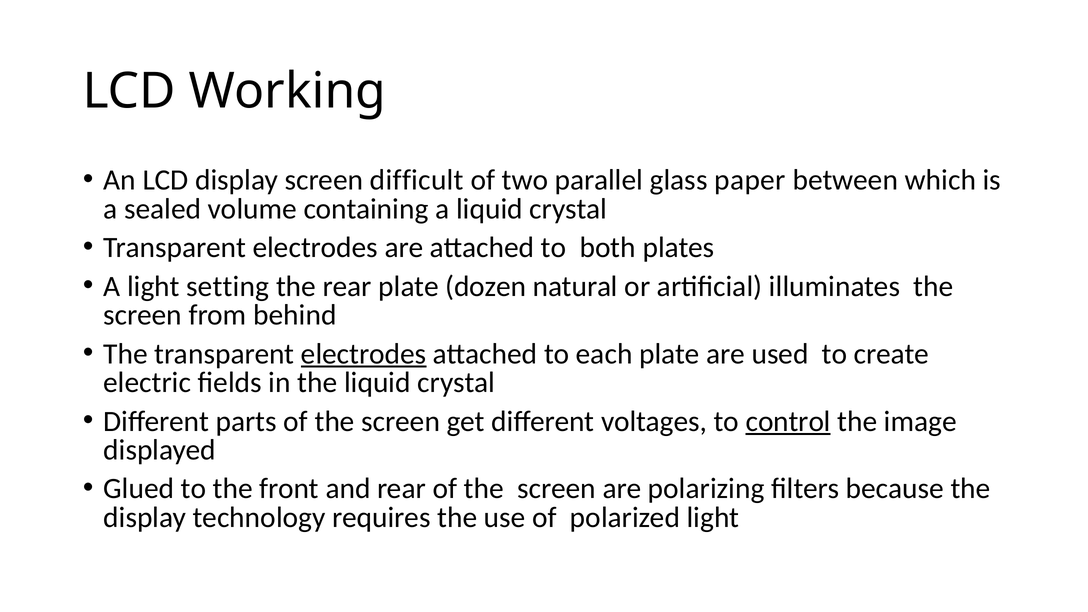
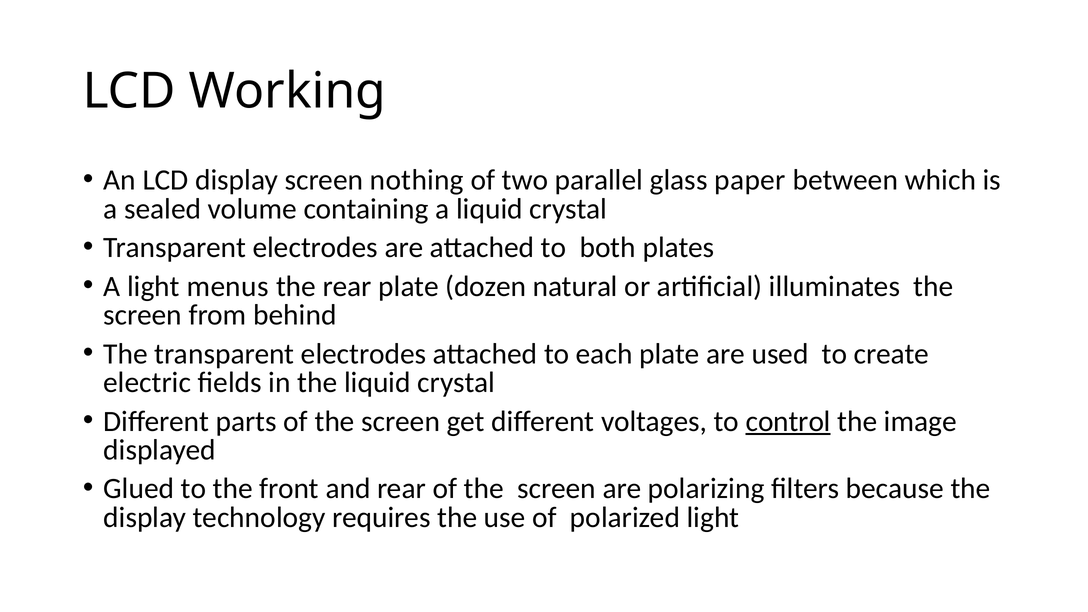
difficult: difficult -> nothing (417, 180)
setting: setting -> menus (228, 286)
electrodes underline: present -> none (364, 354)
